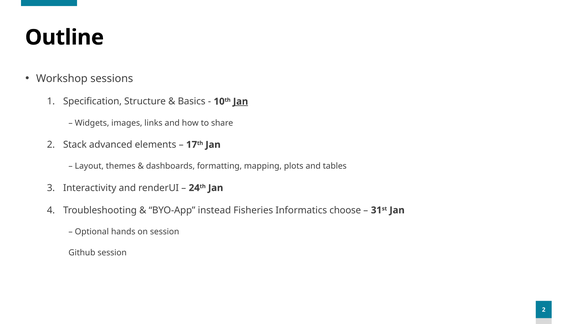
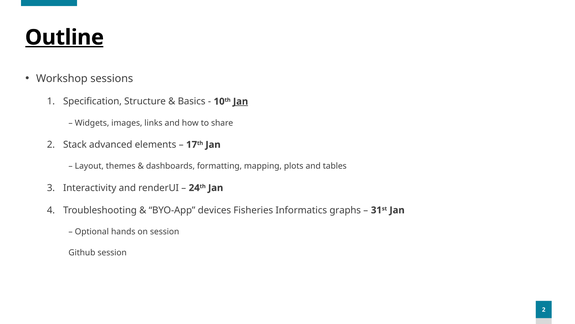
Outline underline: none -> present (64, 37)
instead: instead -> devices (214, 210)
choose: choose -> graphs (345, 210)
